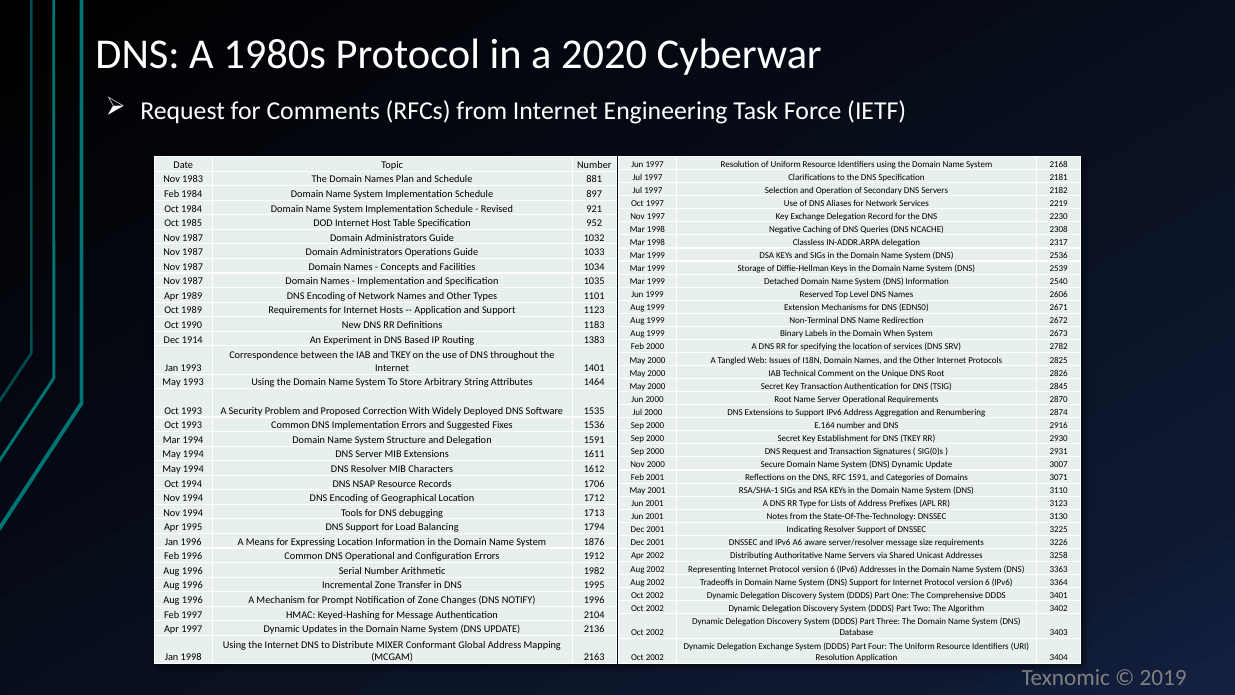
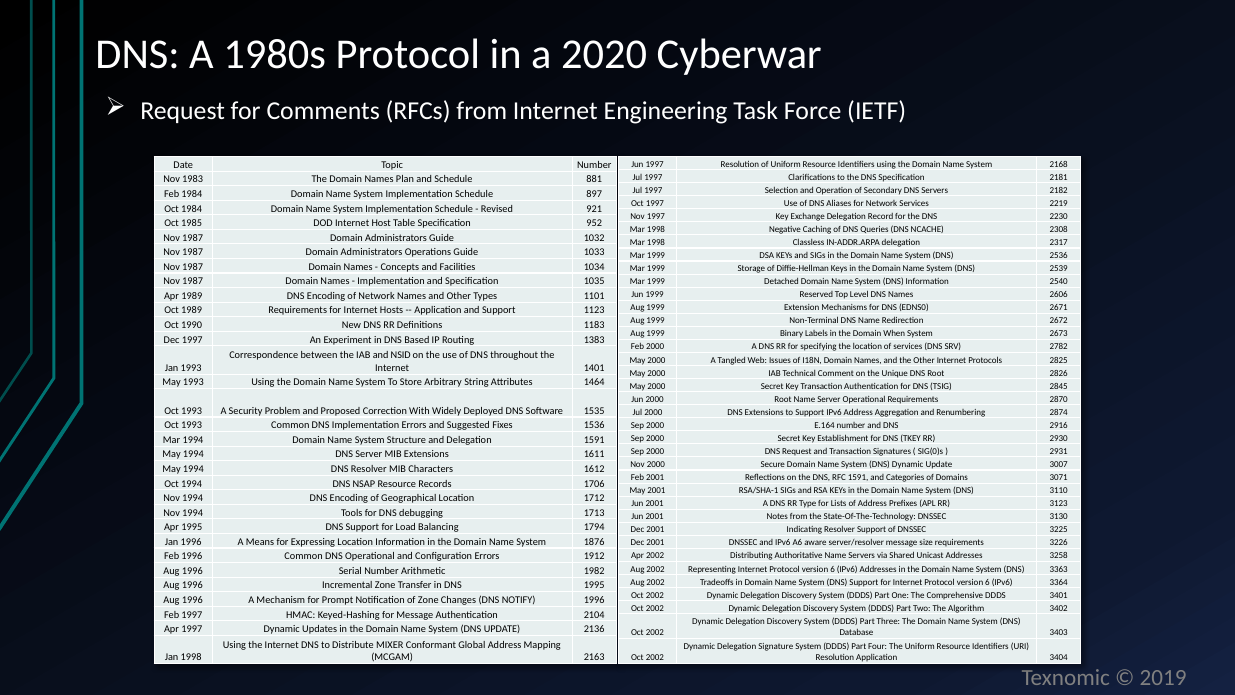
Dec 1914: 1914 -> 1997 (192, 340)
and TKEY: TKEY -> NSID (401, 355)
Delegation Exchange: Exchange -> Signature (776, 647)
